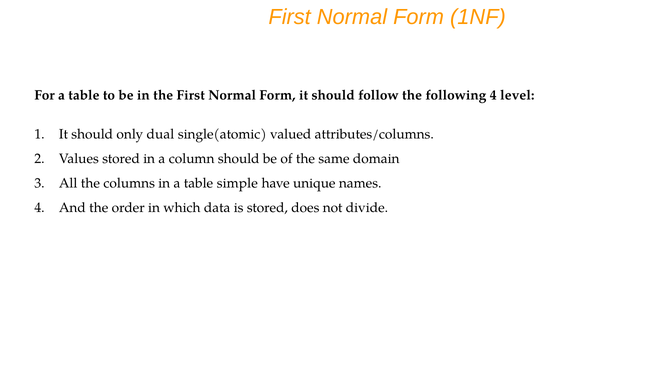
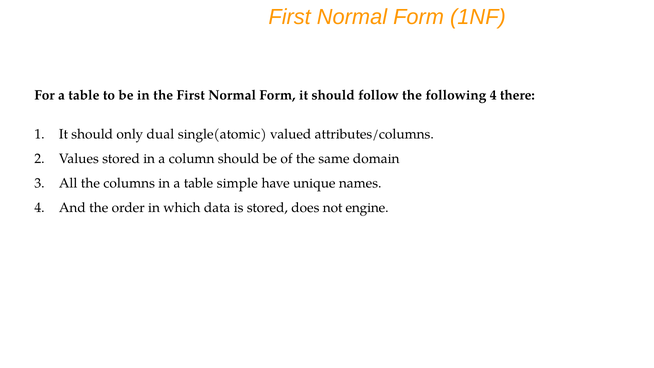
level: level -> there (517, 95)
divide: divide -> engine (367, 208)
